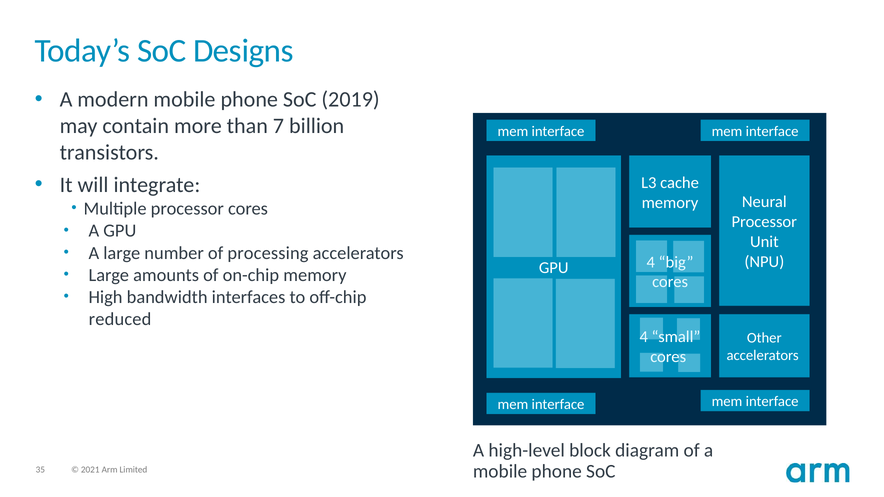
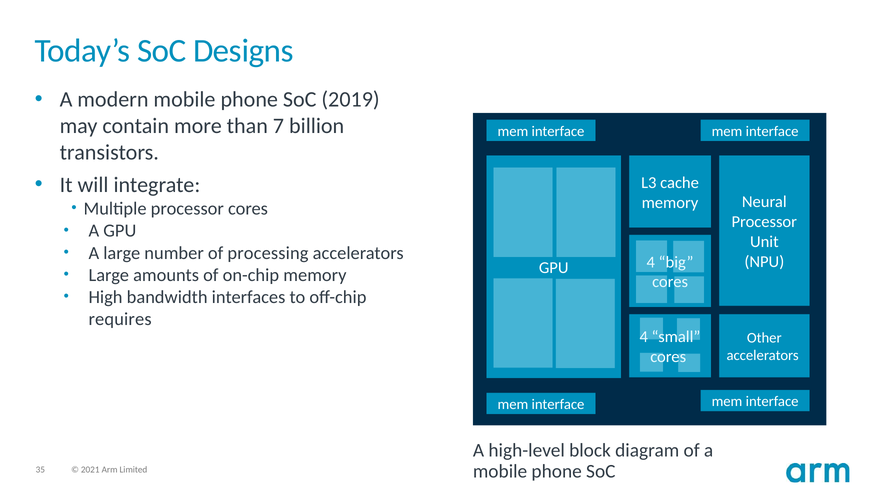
reduced: reduced -> requires (120, 319)
